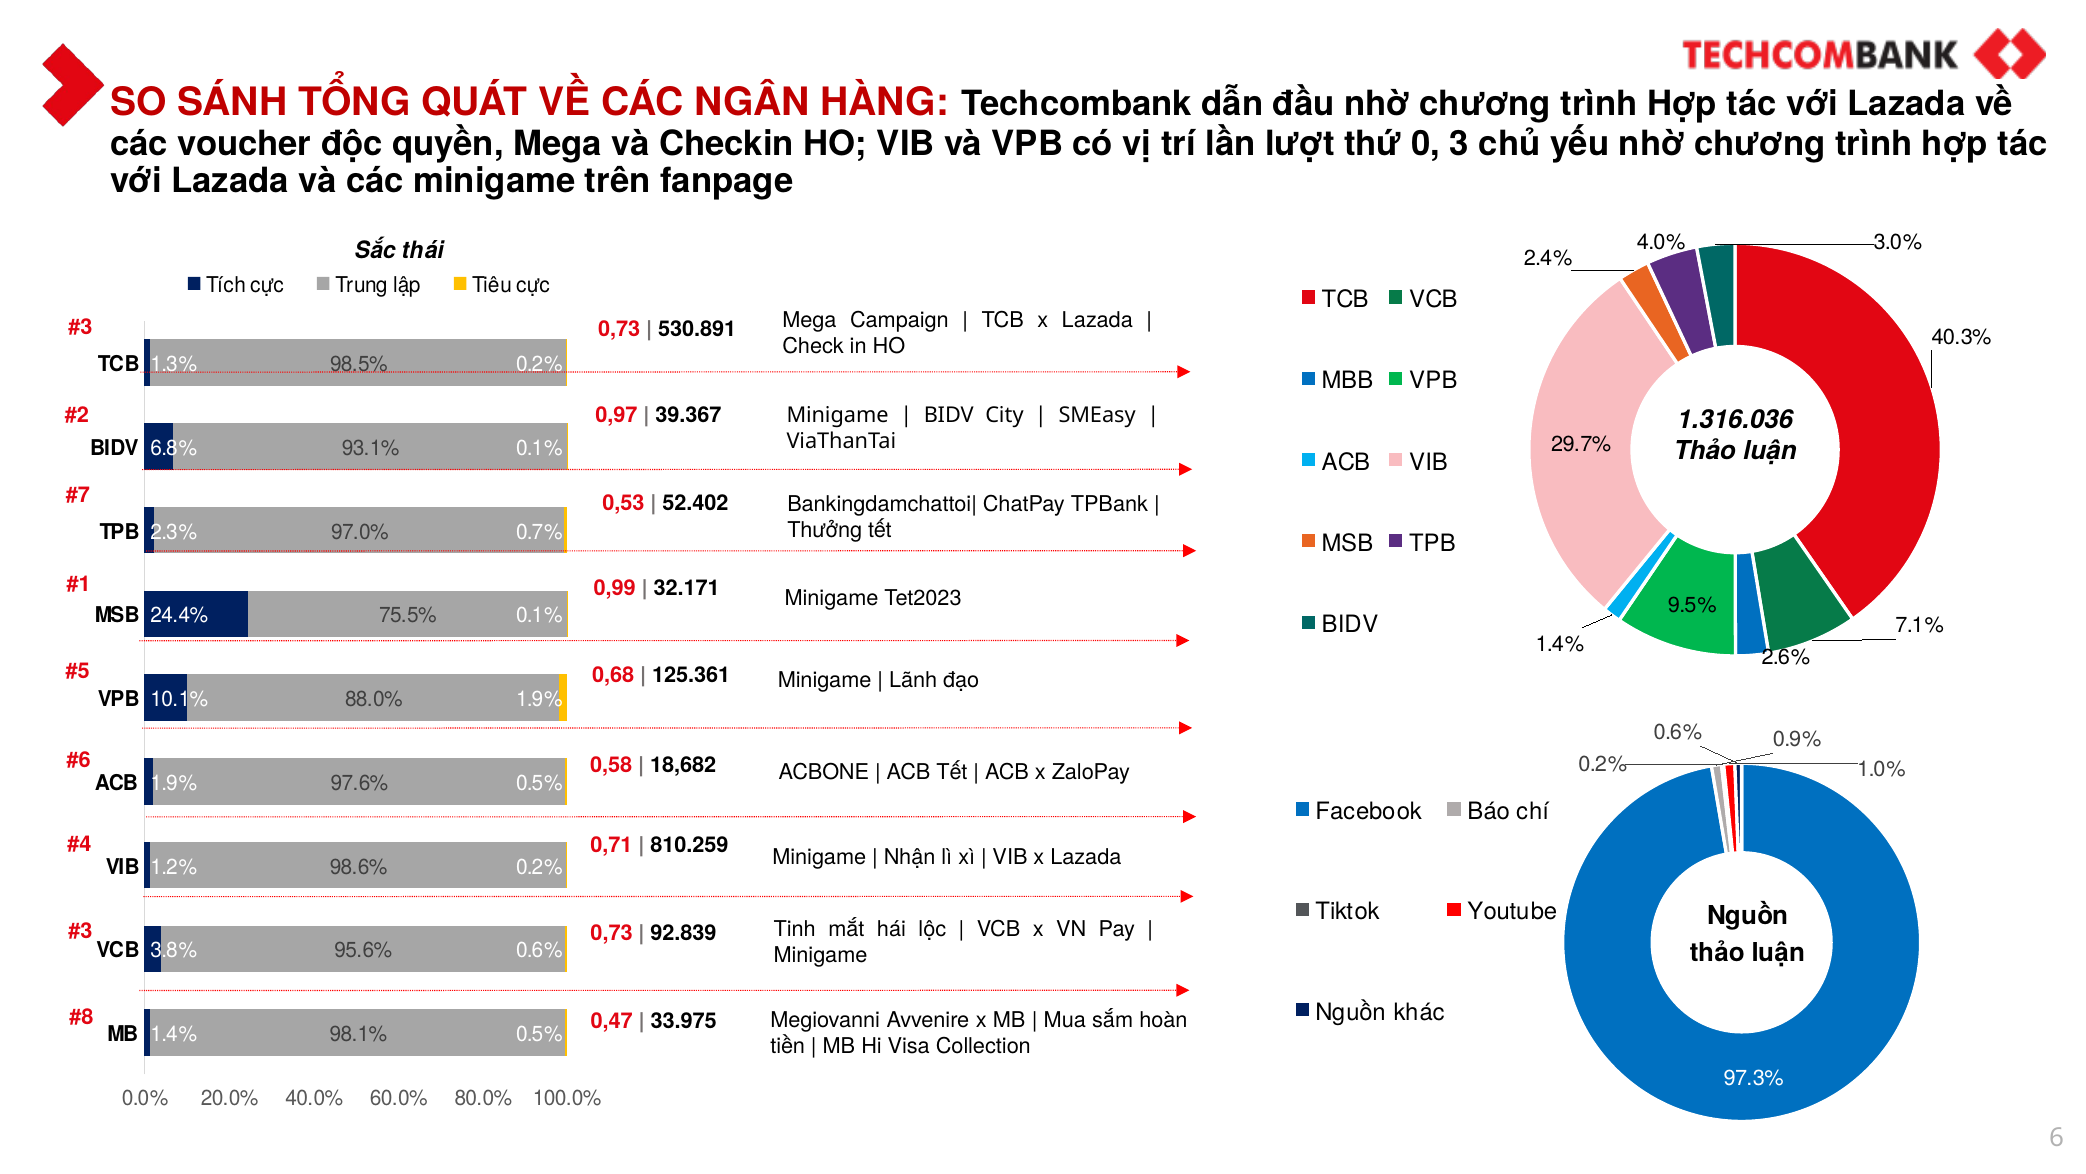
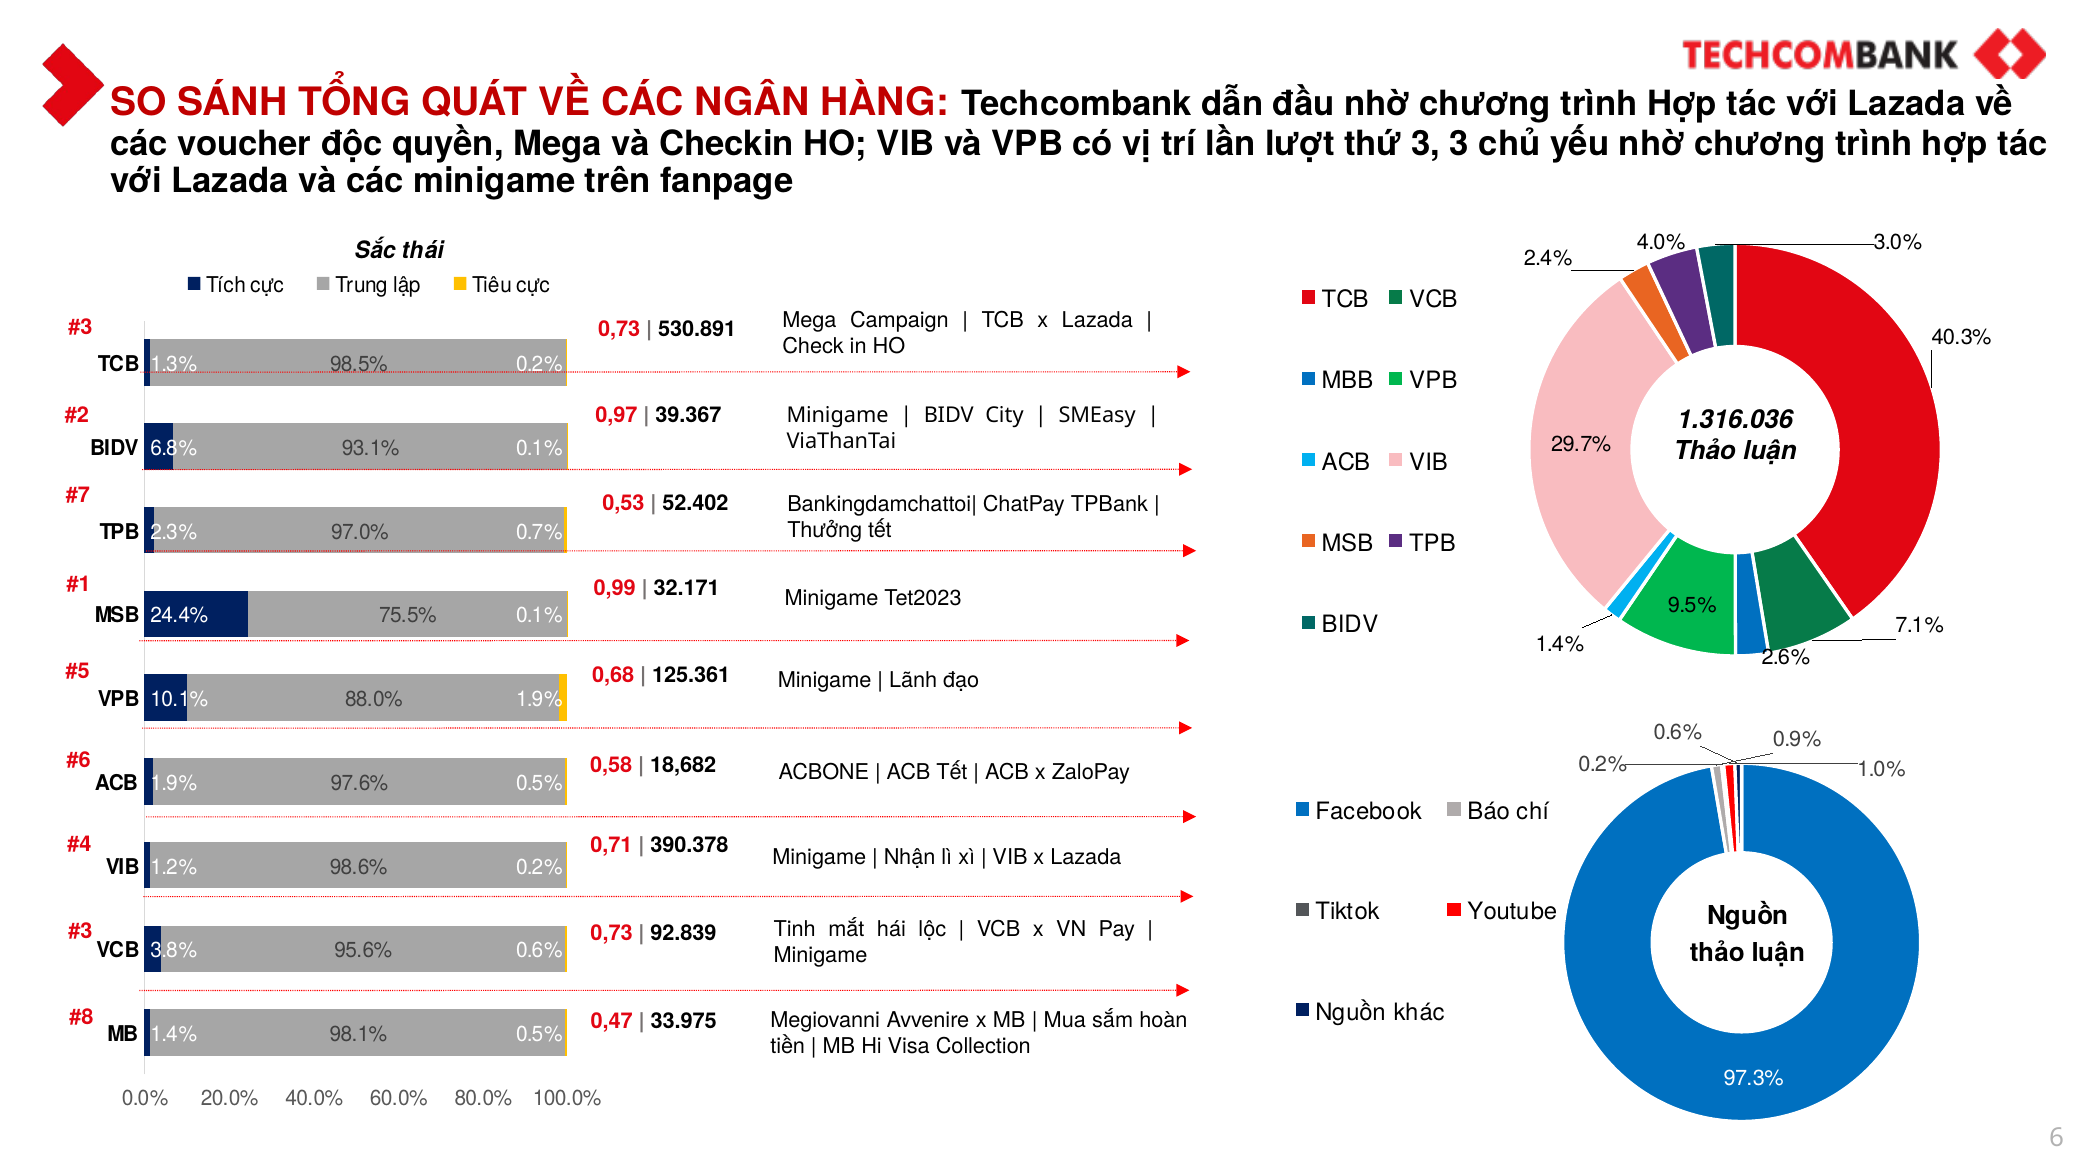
thứ 0: 0 -> 3 (1426, 144)
810.259: 810.259 -> 390.378 (689, 845)
